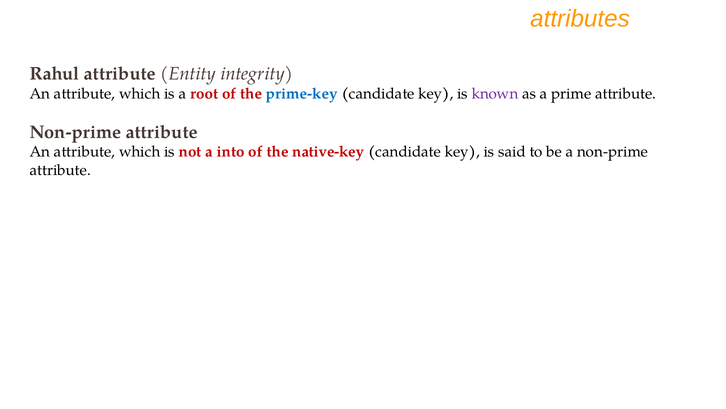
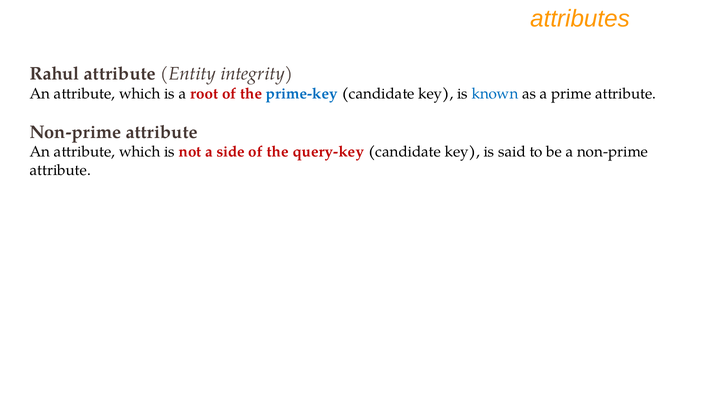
known colour: purple -> blue (495, 94)
into: into -> side (231, 152)
native-key: native-key -> query-key (328, 152)
